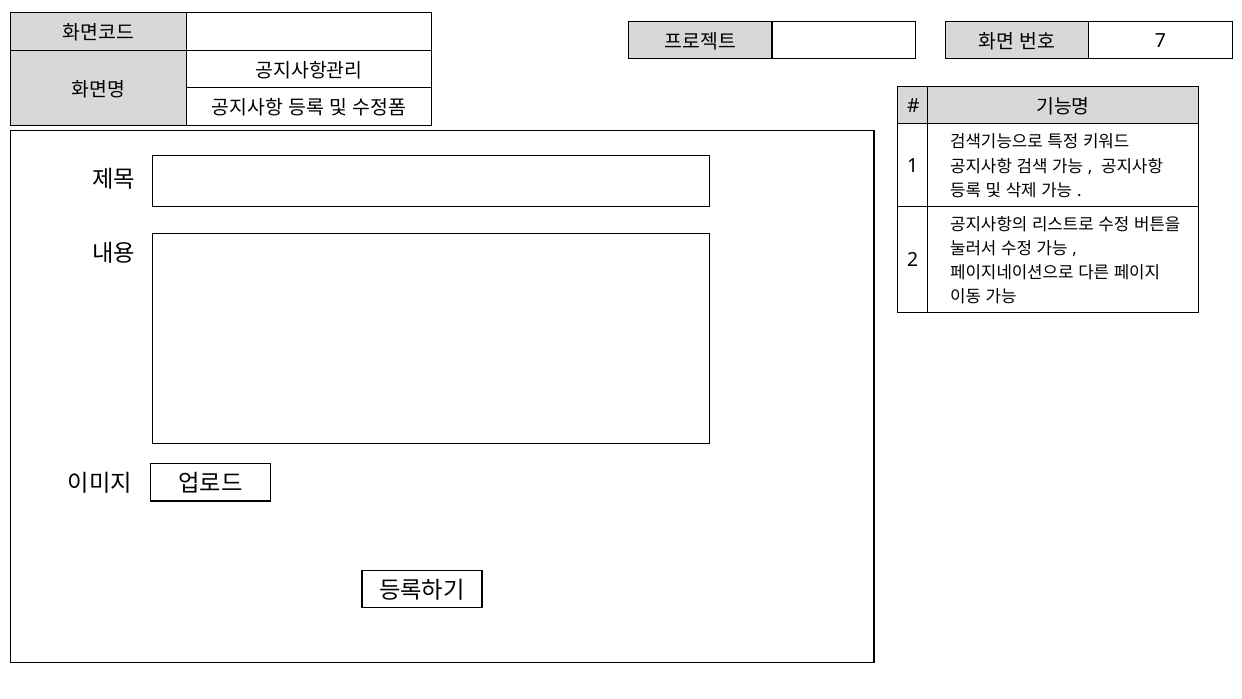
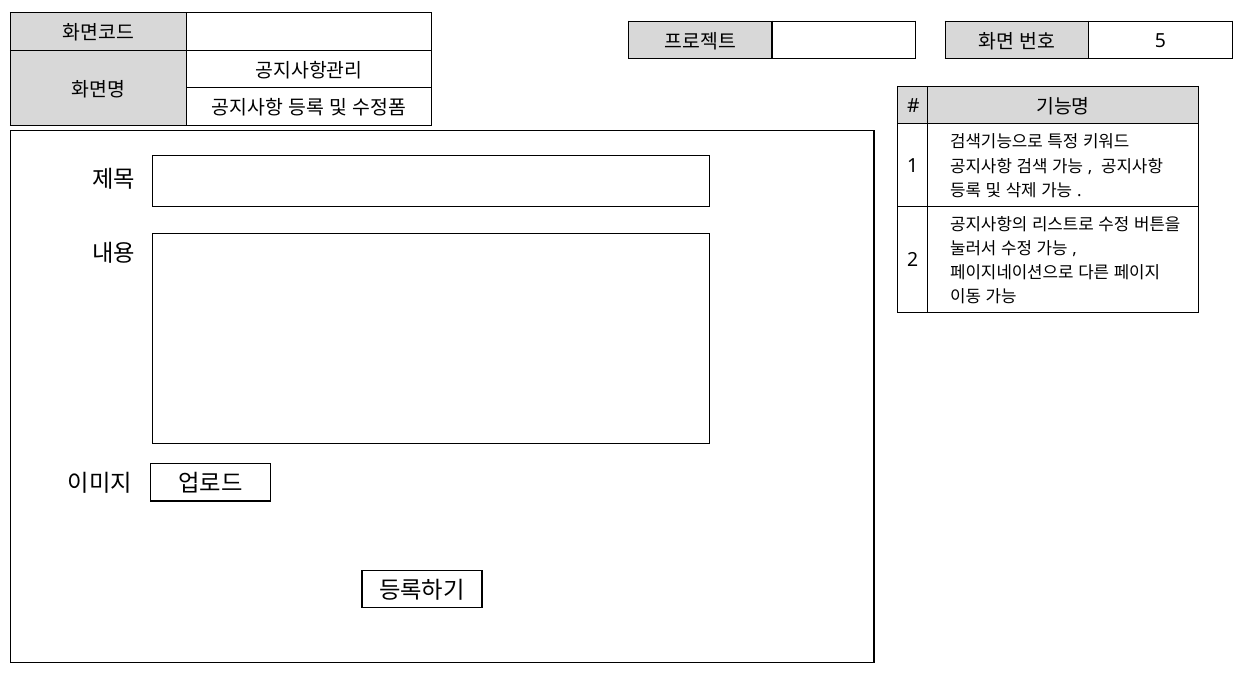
7: 7 -> 5 (1160, 41)
